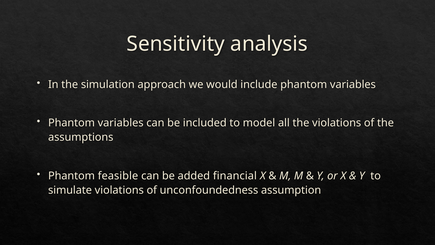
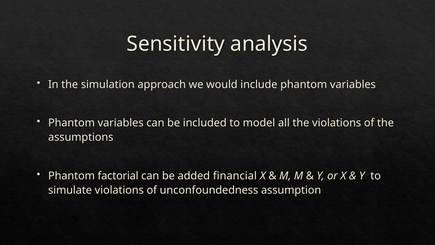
feasible: feasible -> factorial (118, 176)
